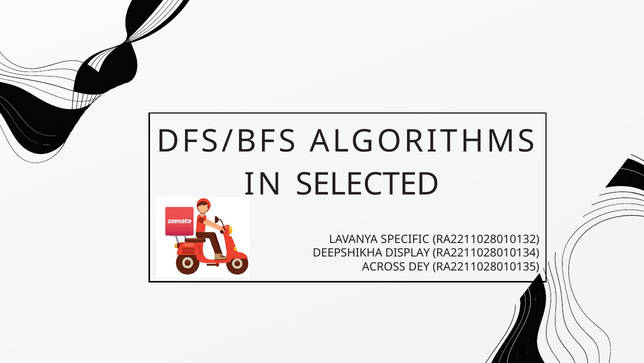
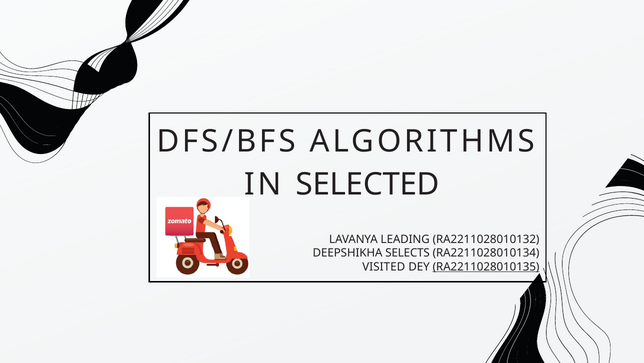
SPECIFIC: SPECIFIC -> LEADING (405, 239)
DISPLAY: DISPLAY -> SELECTS (408, 253)
ACROSS: ACROSS -> VISITED (384, 266)
RA2211028010135 underline: none -> present (486, 266)
